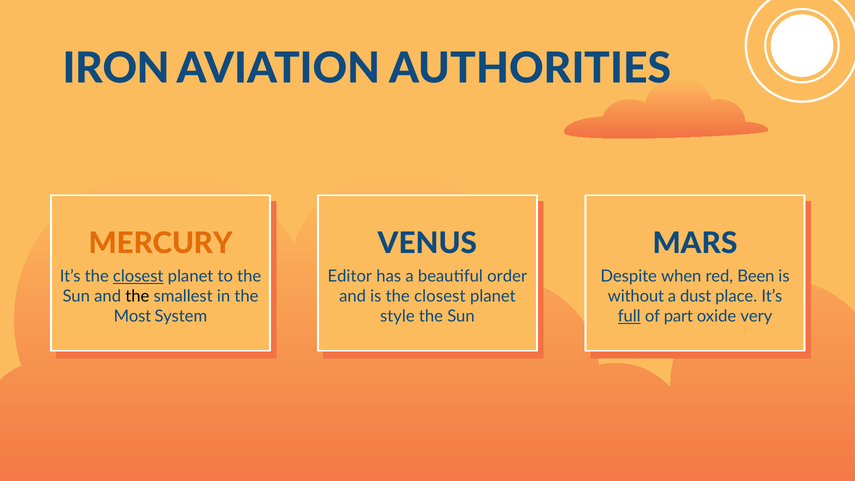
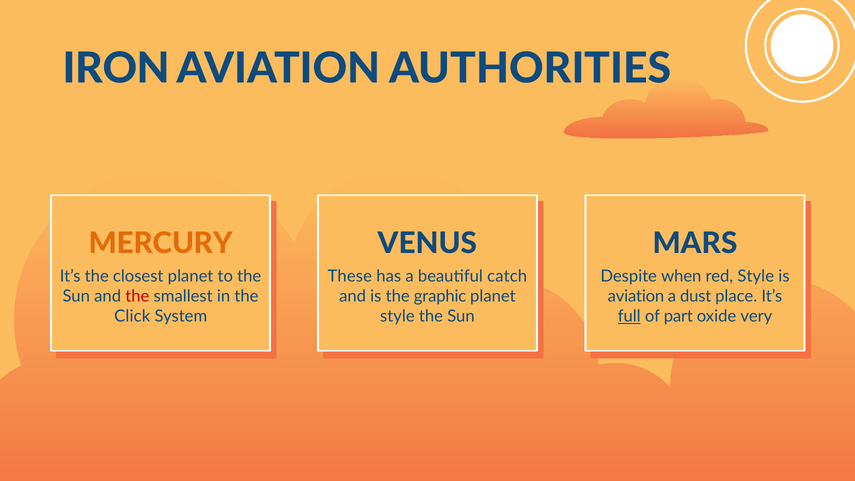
closest underline: present -> none (138, 276)
Editor: Editor -> These (350, 276)
order: order -> catch (507, 276)
red Been: Been -> Style (756, 276)
the colour: black -> red (137, 296)
is the closest: closest -> graphic (440, 296)
without: without -> aviation (636, 296)
Most: Most -> Click (132, 316)
